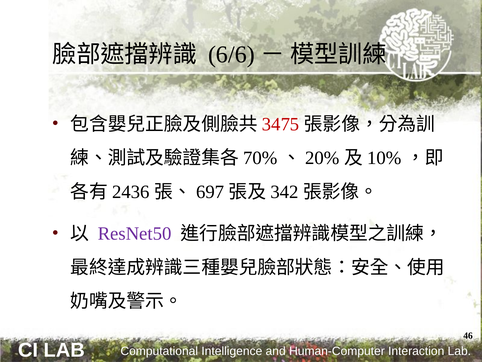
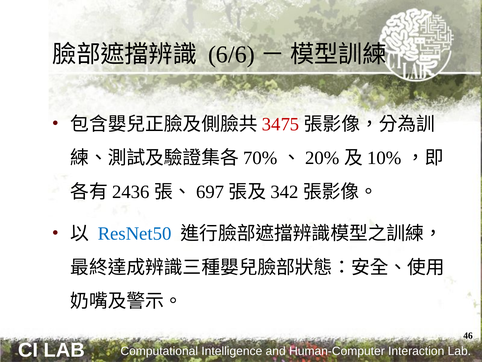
ResNet50 colour: purple -> blue (135, 233)
